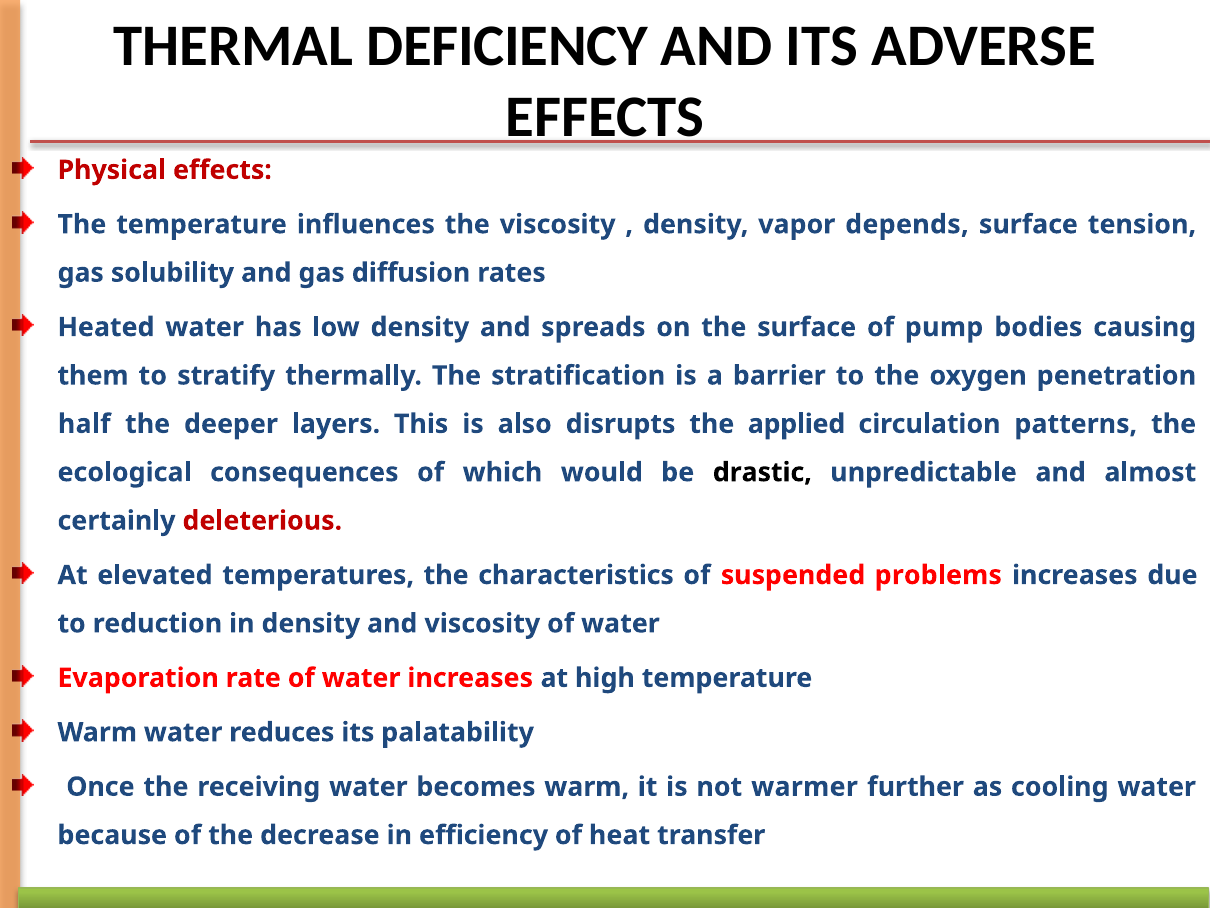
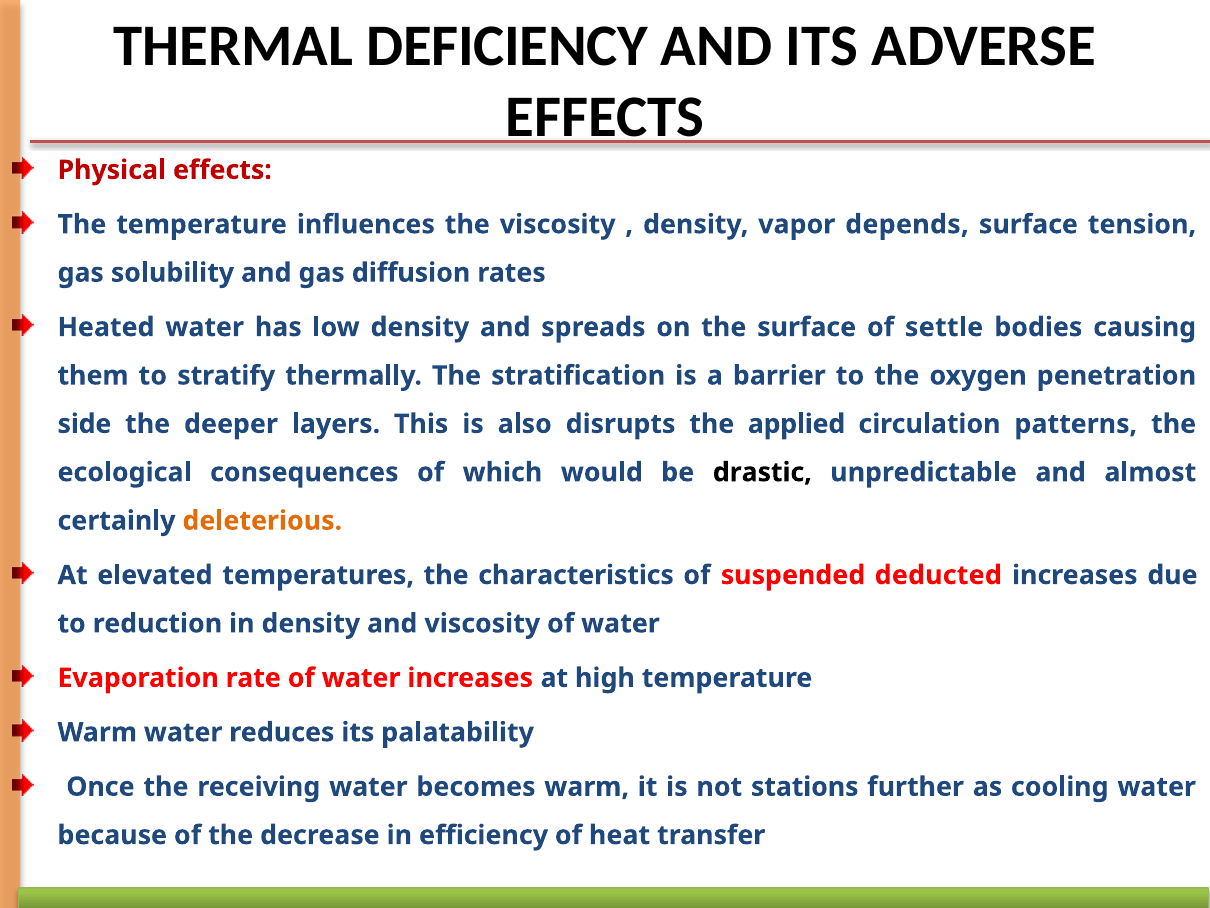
pump: pump -> settle (944, 327)
half: half -> side (84, 424)
deleterious colour: red -> orange (262, 520)
problems: problems -> deducted (938, 575)
warmer: warmer -> stations (805, 786)
